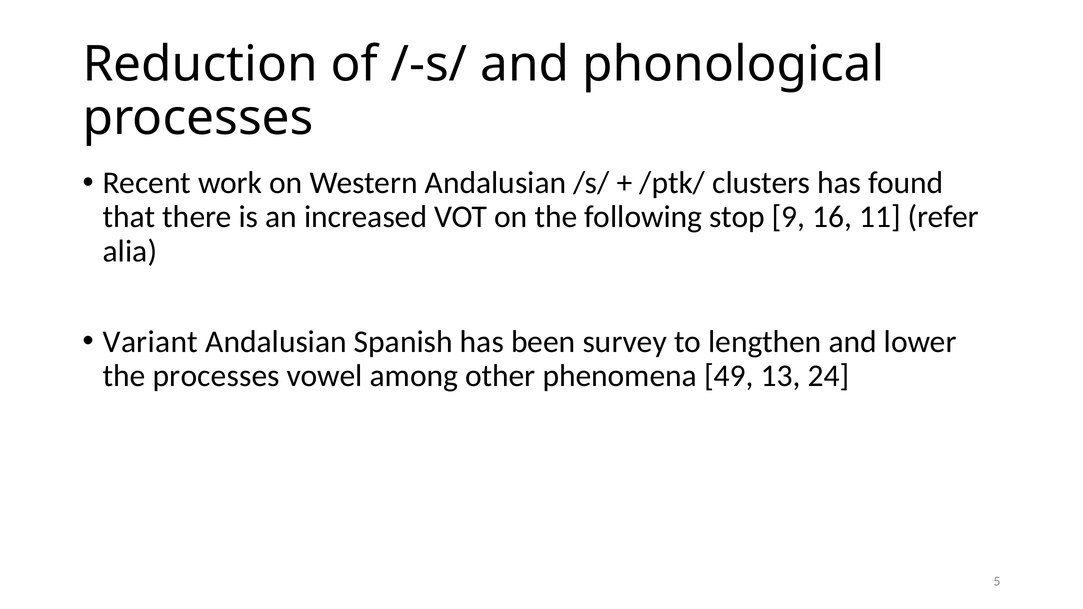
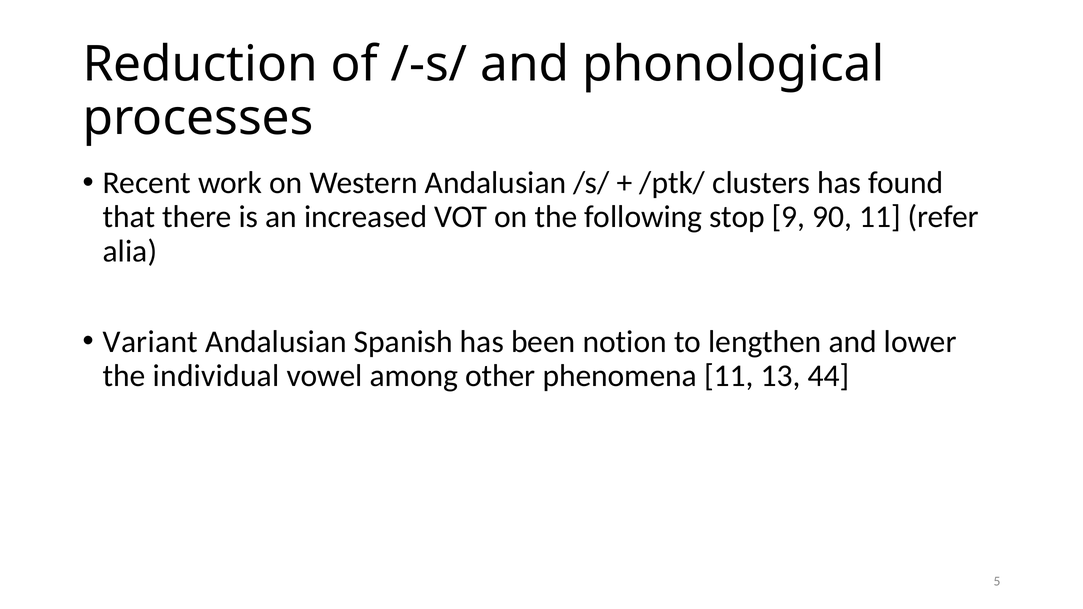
16: 16 -> 90 (832, 217)
survey: survey -> notion (625, 342)
the processes: processes -> individual (216, 376)
phenomena 49: 49 -> 11 (729, 376)
24: 24 -> 44 (829, 376)
